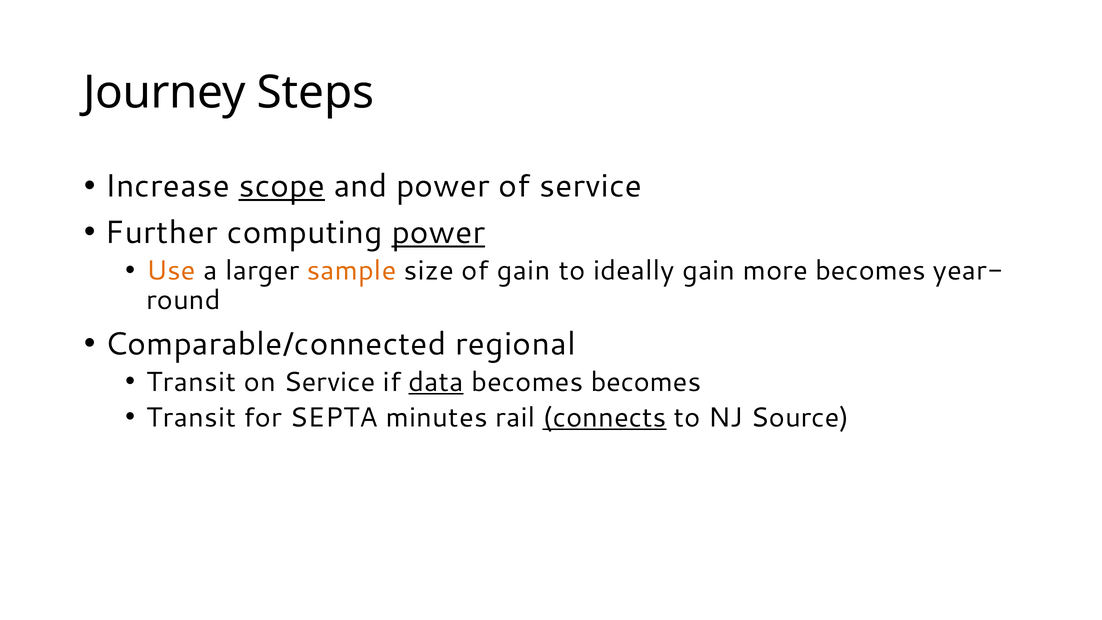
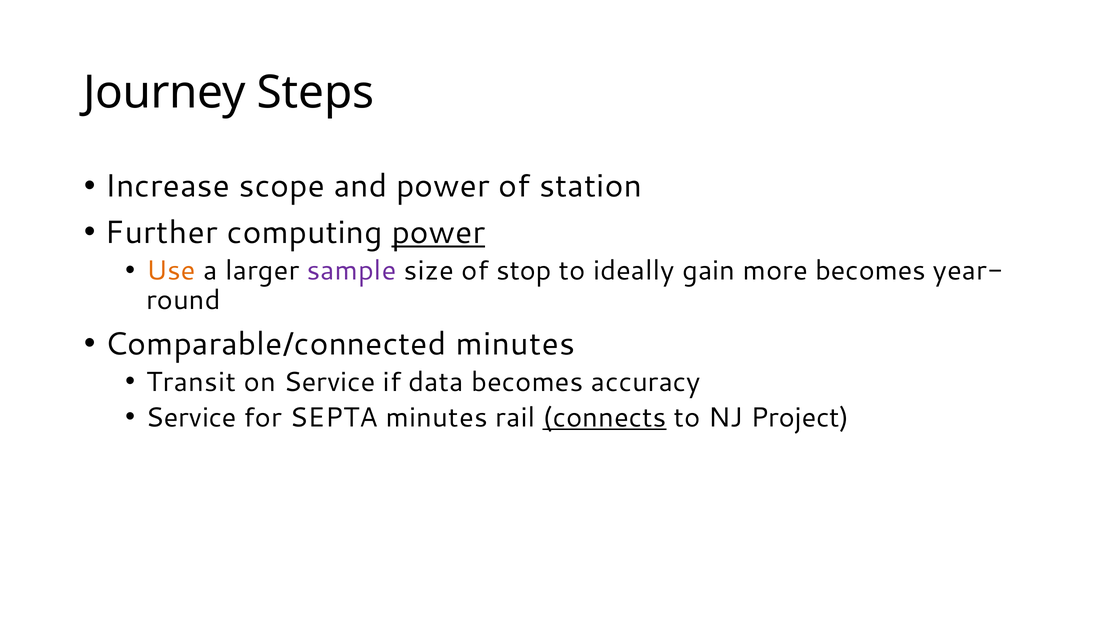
scope underline: present -> none (282, 186)
of service: service -> station (591, 186)
sample colour: orange -> purple (352, 271)
of gain: gain -> stop (524, 271)
Comparable/connected regional: regional -> minutes (515, 344)
data underline: present -> none (436, 382)
becomes becomes: becomes -> accuracy (646, 382)
Transit: Transit -> Service (191, 417)
Source: Source -> Project (800, 417)
